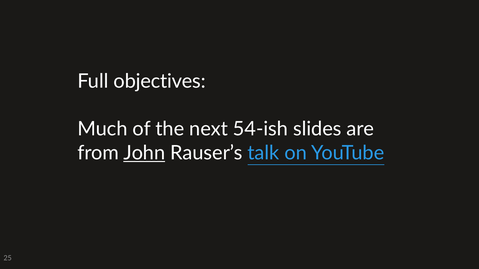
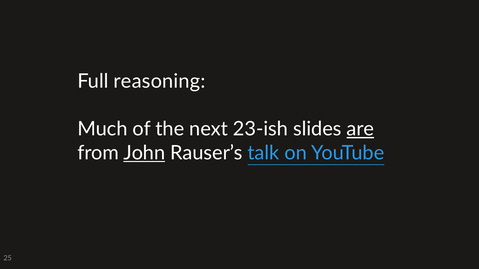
objectives: objectives -> reasoning (159, 81)
54-ish: 54-ish -> 23-ish (261, 129)
are underline: none -> present (360, 129)
